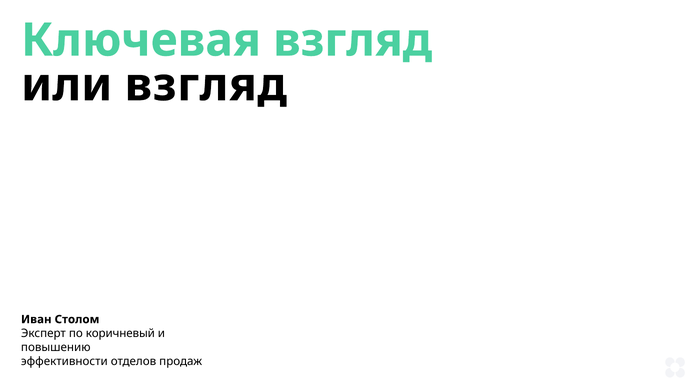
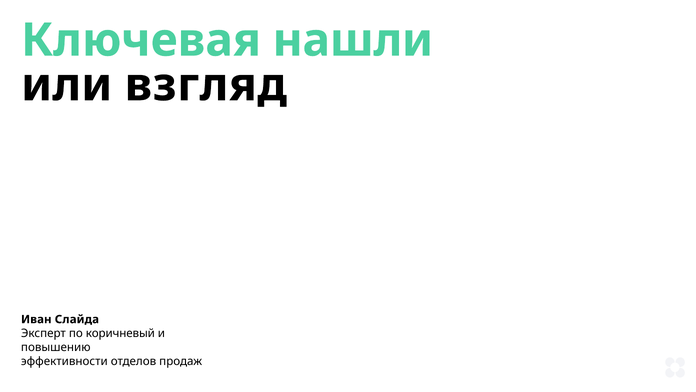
Ключевая взгляд: взгляд -> нашли (353, 40)
Столом: Столом -> Слайда (77, 319)
